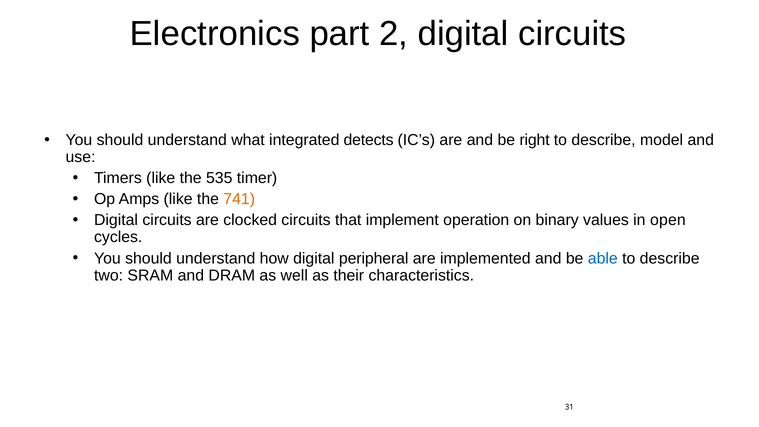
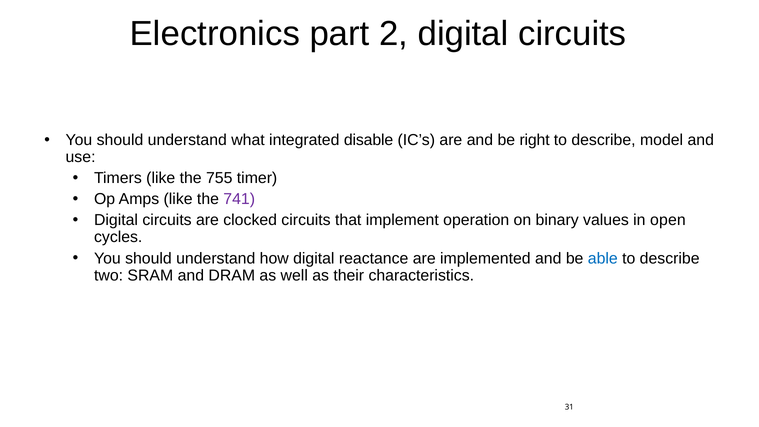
detects: detects -> disable (369, 140)
535: 535 -> 755 (219, 178)
741 colour: orange -> purple (239, 199)
peripheral: peripheral -> reactance (374, 258)
